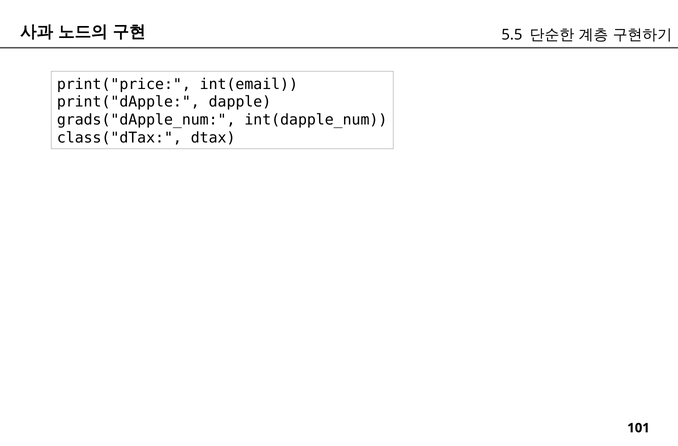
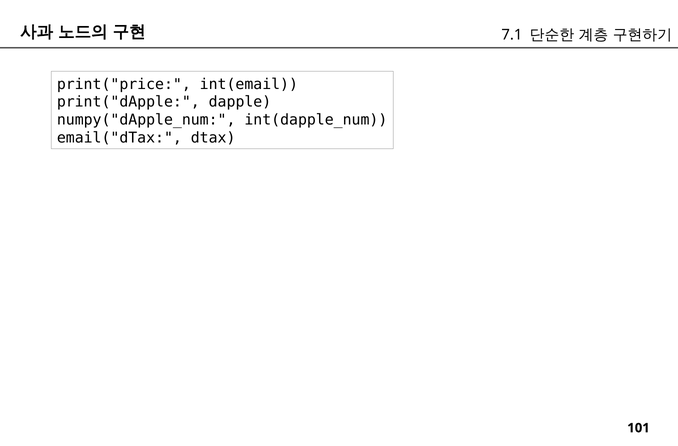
5.5: 5.5 -> 7.1 (512, 35)
grads("dApple_num: grads("dApple_num -> numpy("dApple_num (146, 120)
class("dTax: class("dTax -> email("dTax (119, 138)
